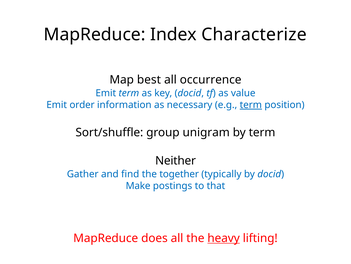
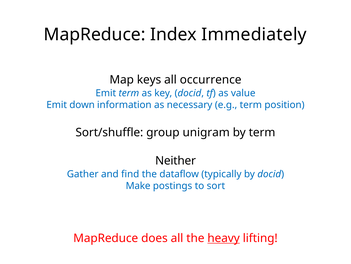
Characterize: Characterize -> Immediately (254, 35)
best: best -> keys (149, 80)
order: order -> down (82, 105)
term underline: present -> none (251, 105)
together: together -> dataflow (179, 174)
that: that -> sort (216, 185)
